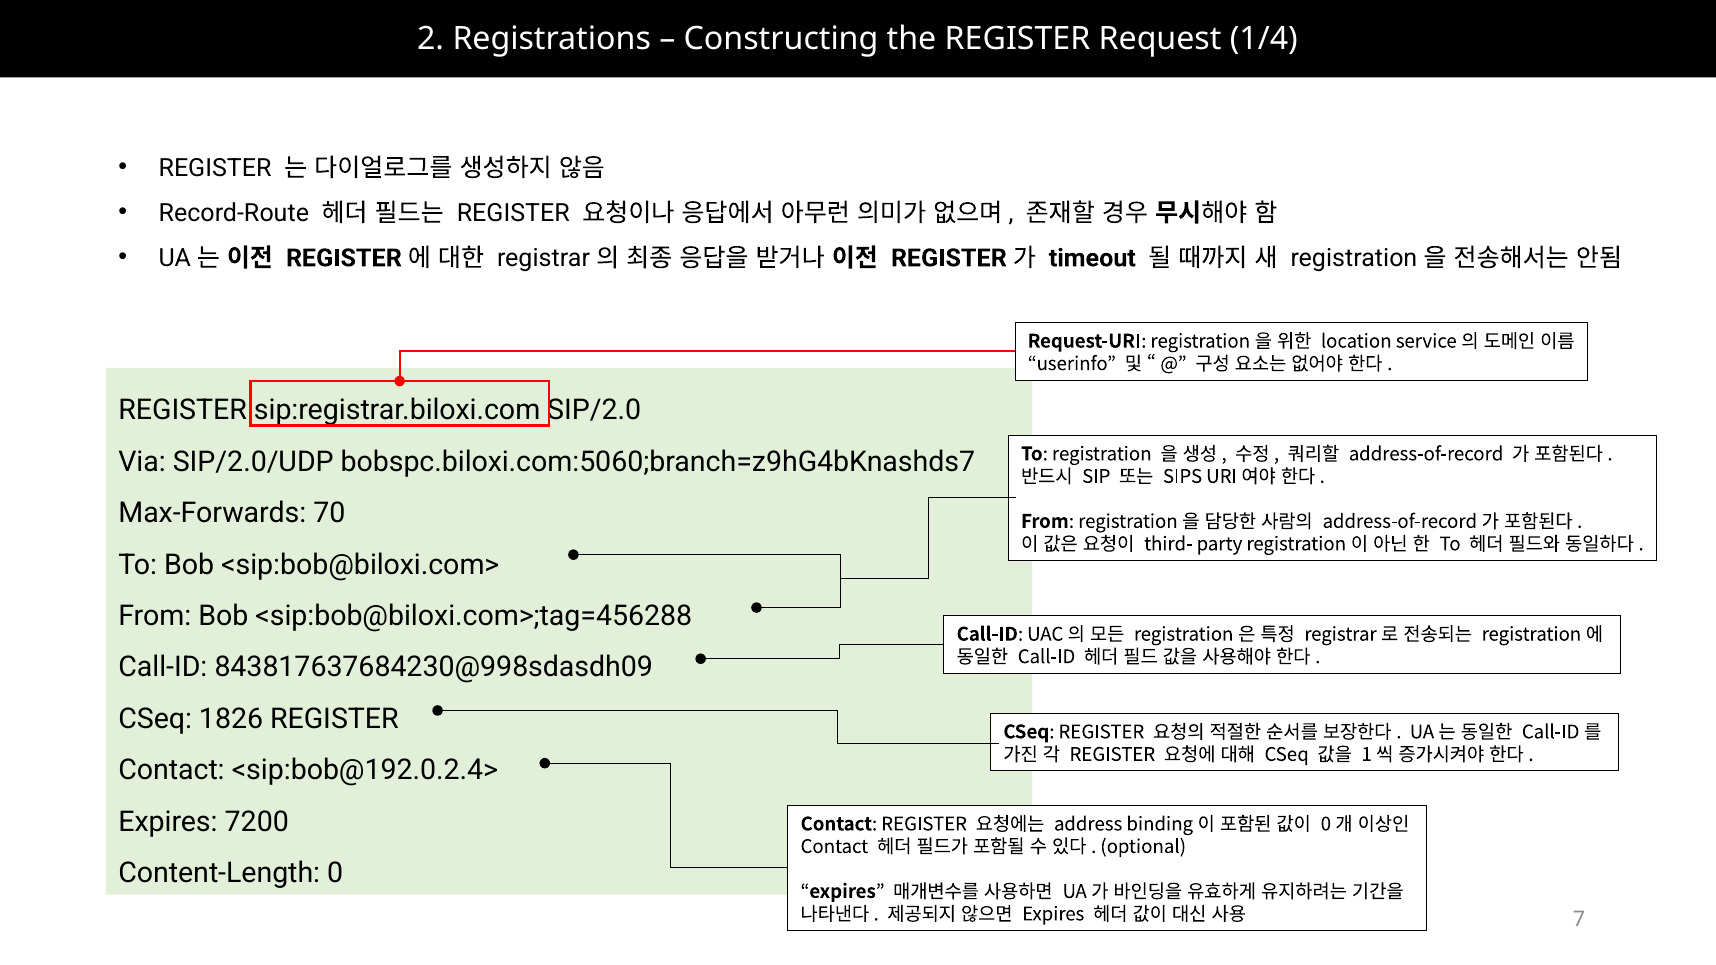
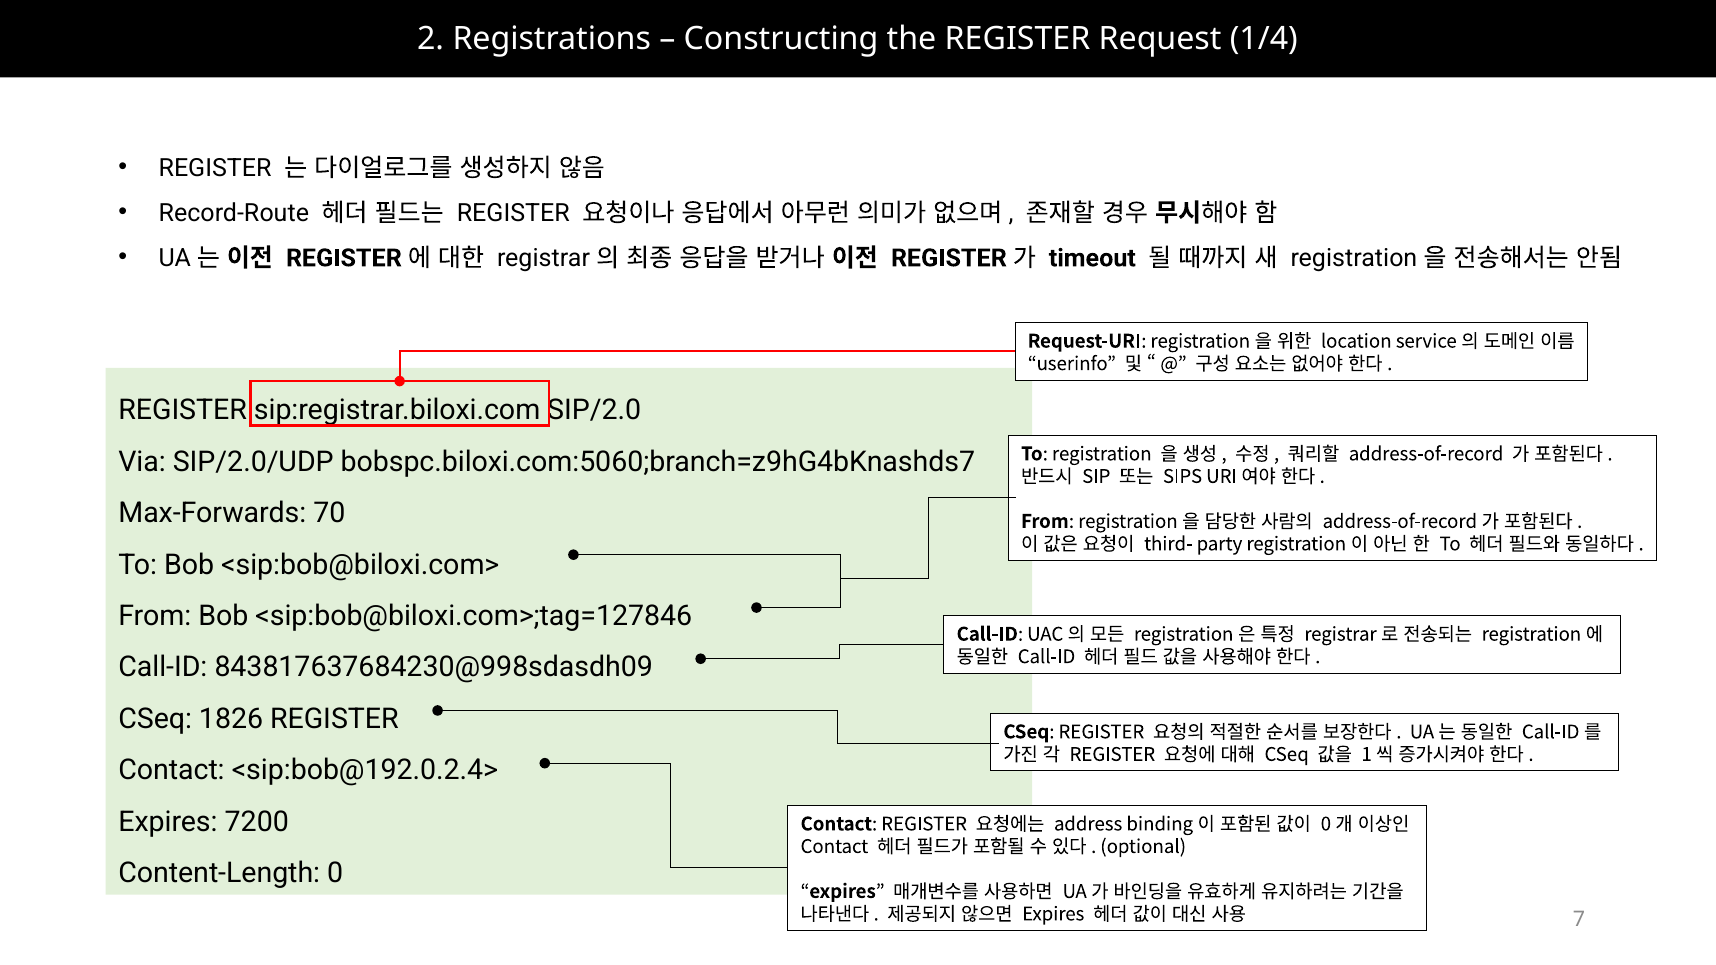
<sip:bob@biloxi.com>;tag=456288: <sip:bob@biloxi.com>;tag=456288 -> <sip:bob@biloxi.com>;tag=127846 (474, 616)
